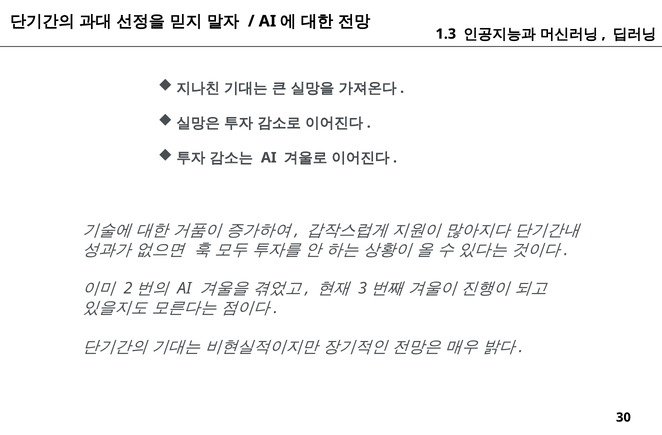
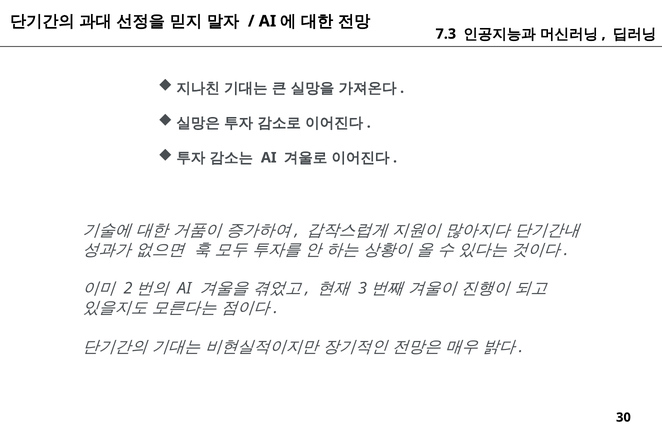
1.3: 1.3 -> 7.3 (446, 34)
